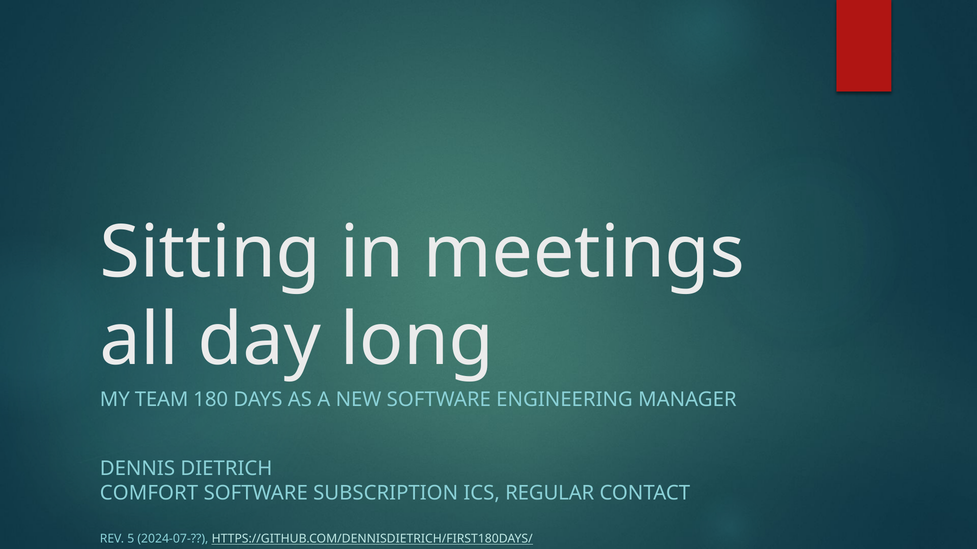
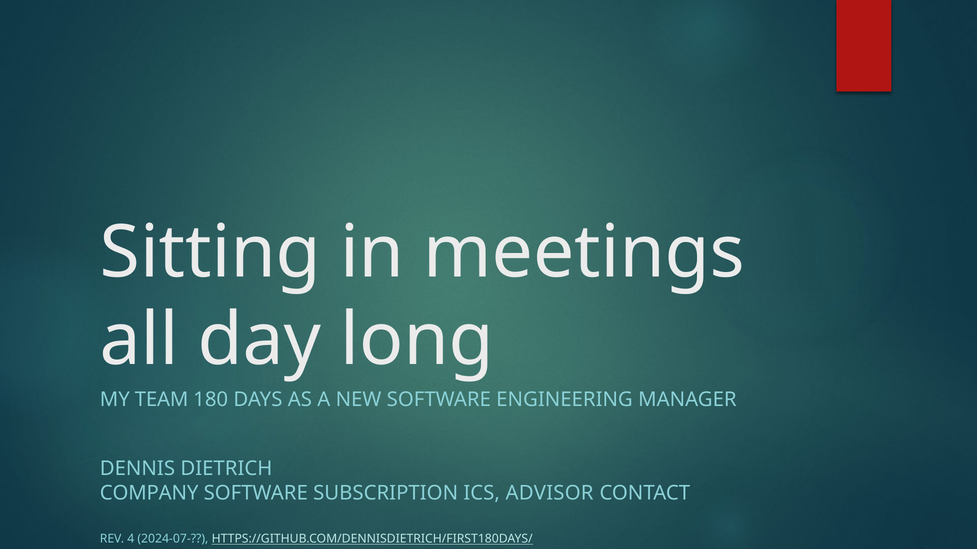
COMFORT: COMFORT -> COMPANY (149, 494)
REGULAR: REGULAR -> ADVISOR (550, 494)
5: 5 -> 4 (131, 539)
